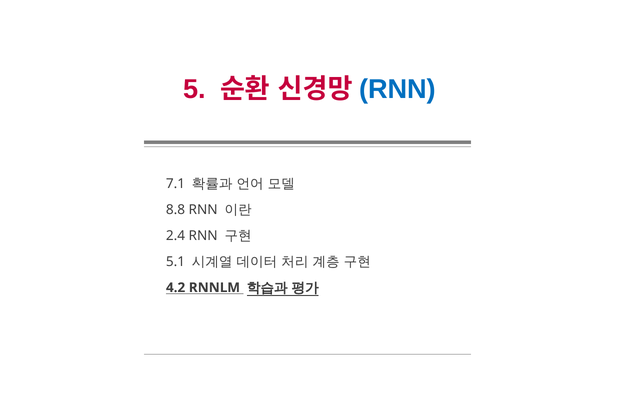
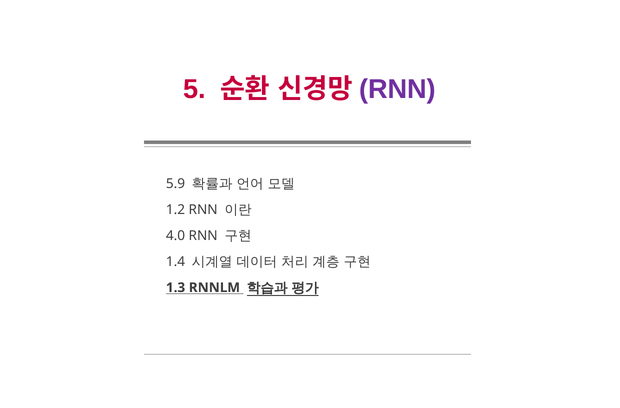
RNN colour: blue -> purple (397, 89)
7.1: 7.1 -> 5.9 (176, 183)
8.8: 8.8 -> 1.2 (176, 209)
2.4: 2.4 -> 4.0 (176, 235)
5.1: 5.1 -> 1.4 (176, 261)
4.2: 4.2 -> 1.3 (176, 287)
